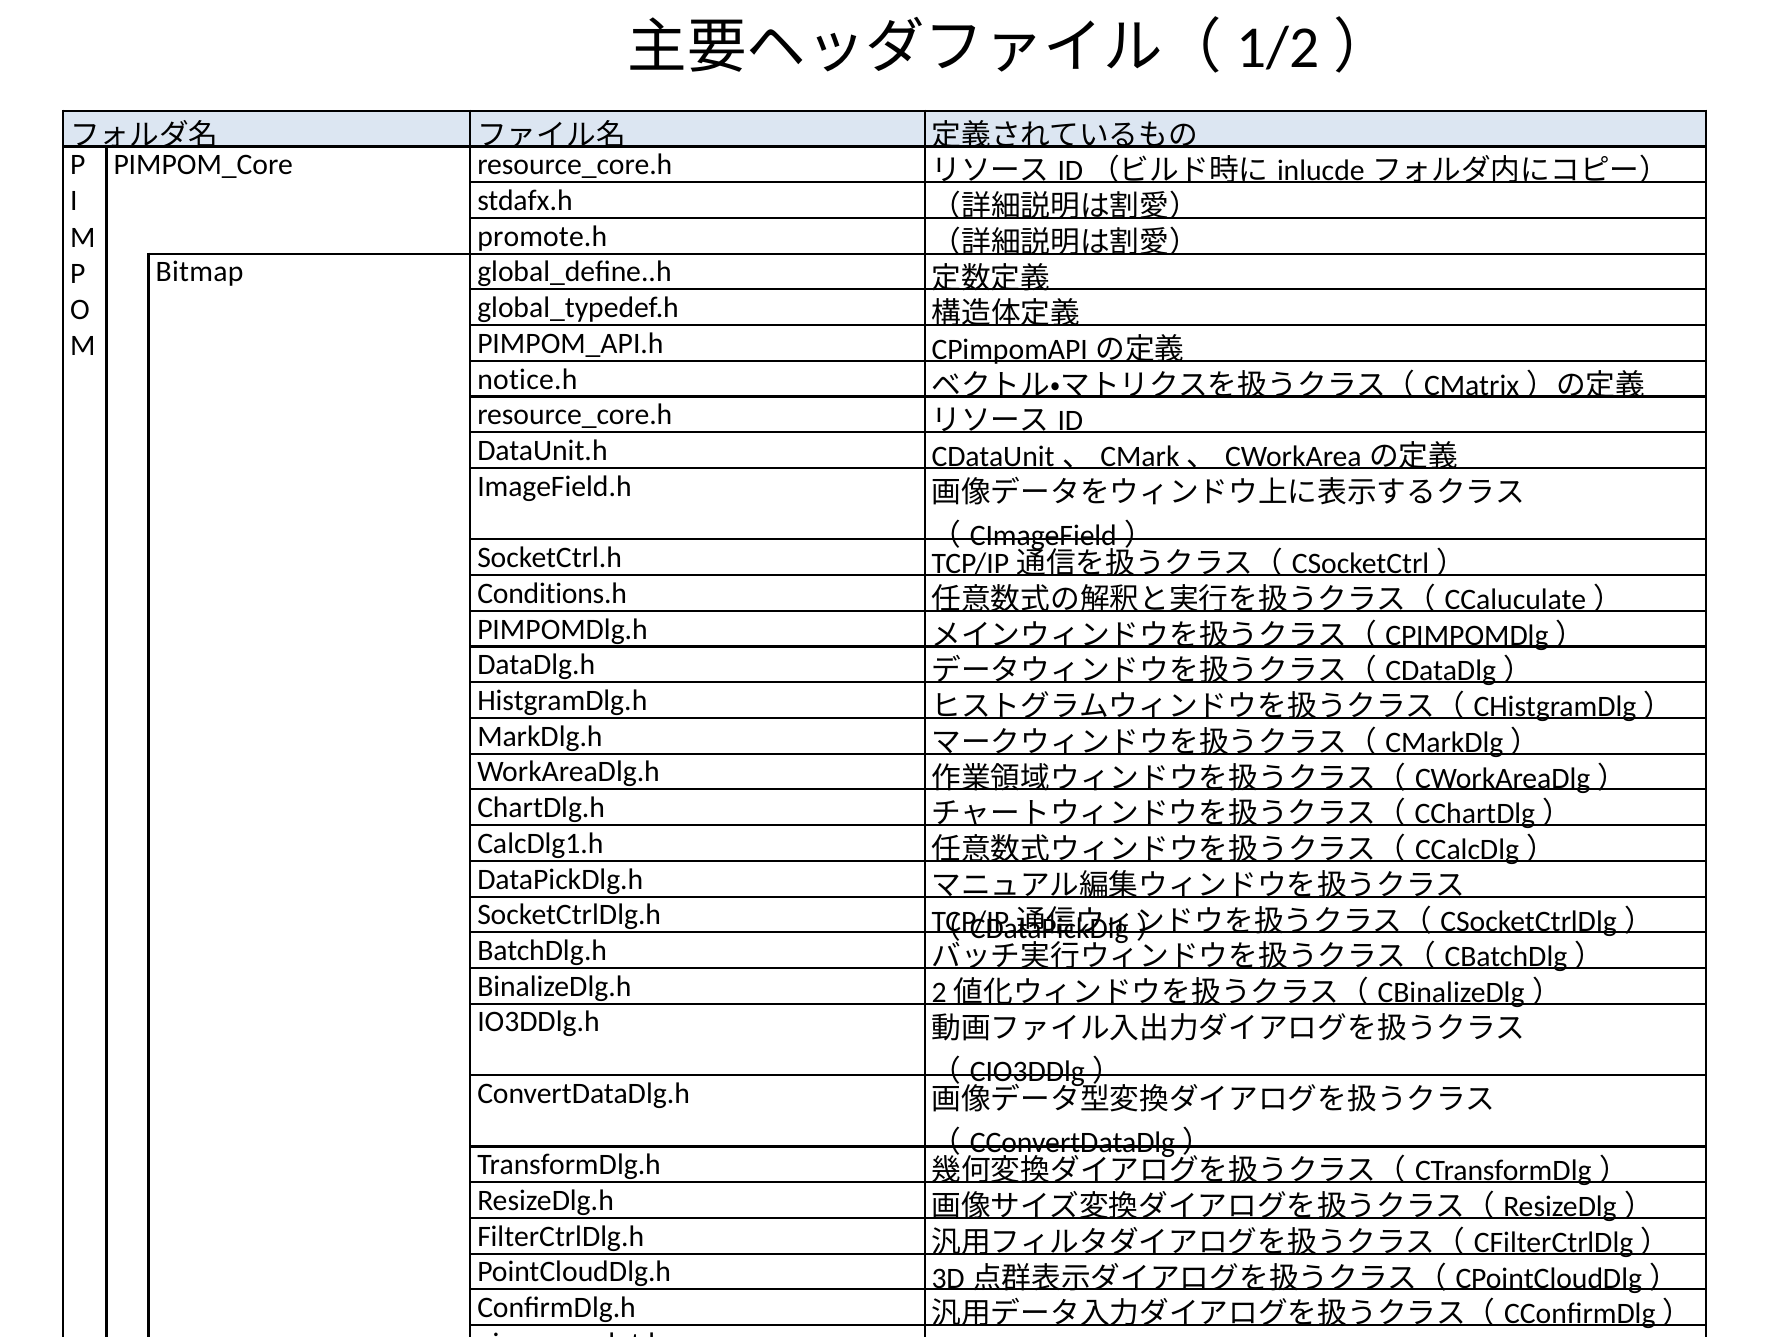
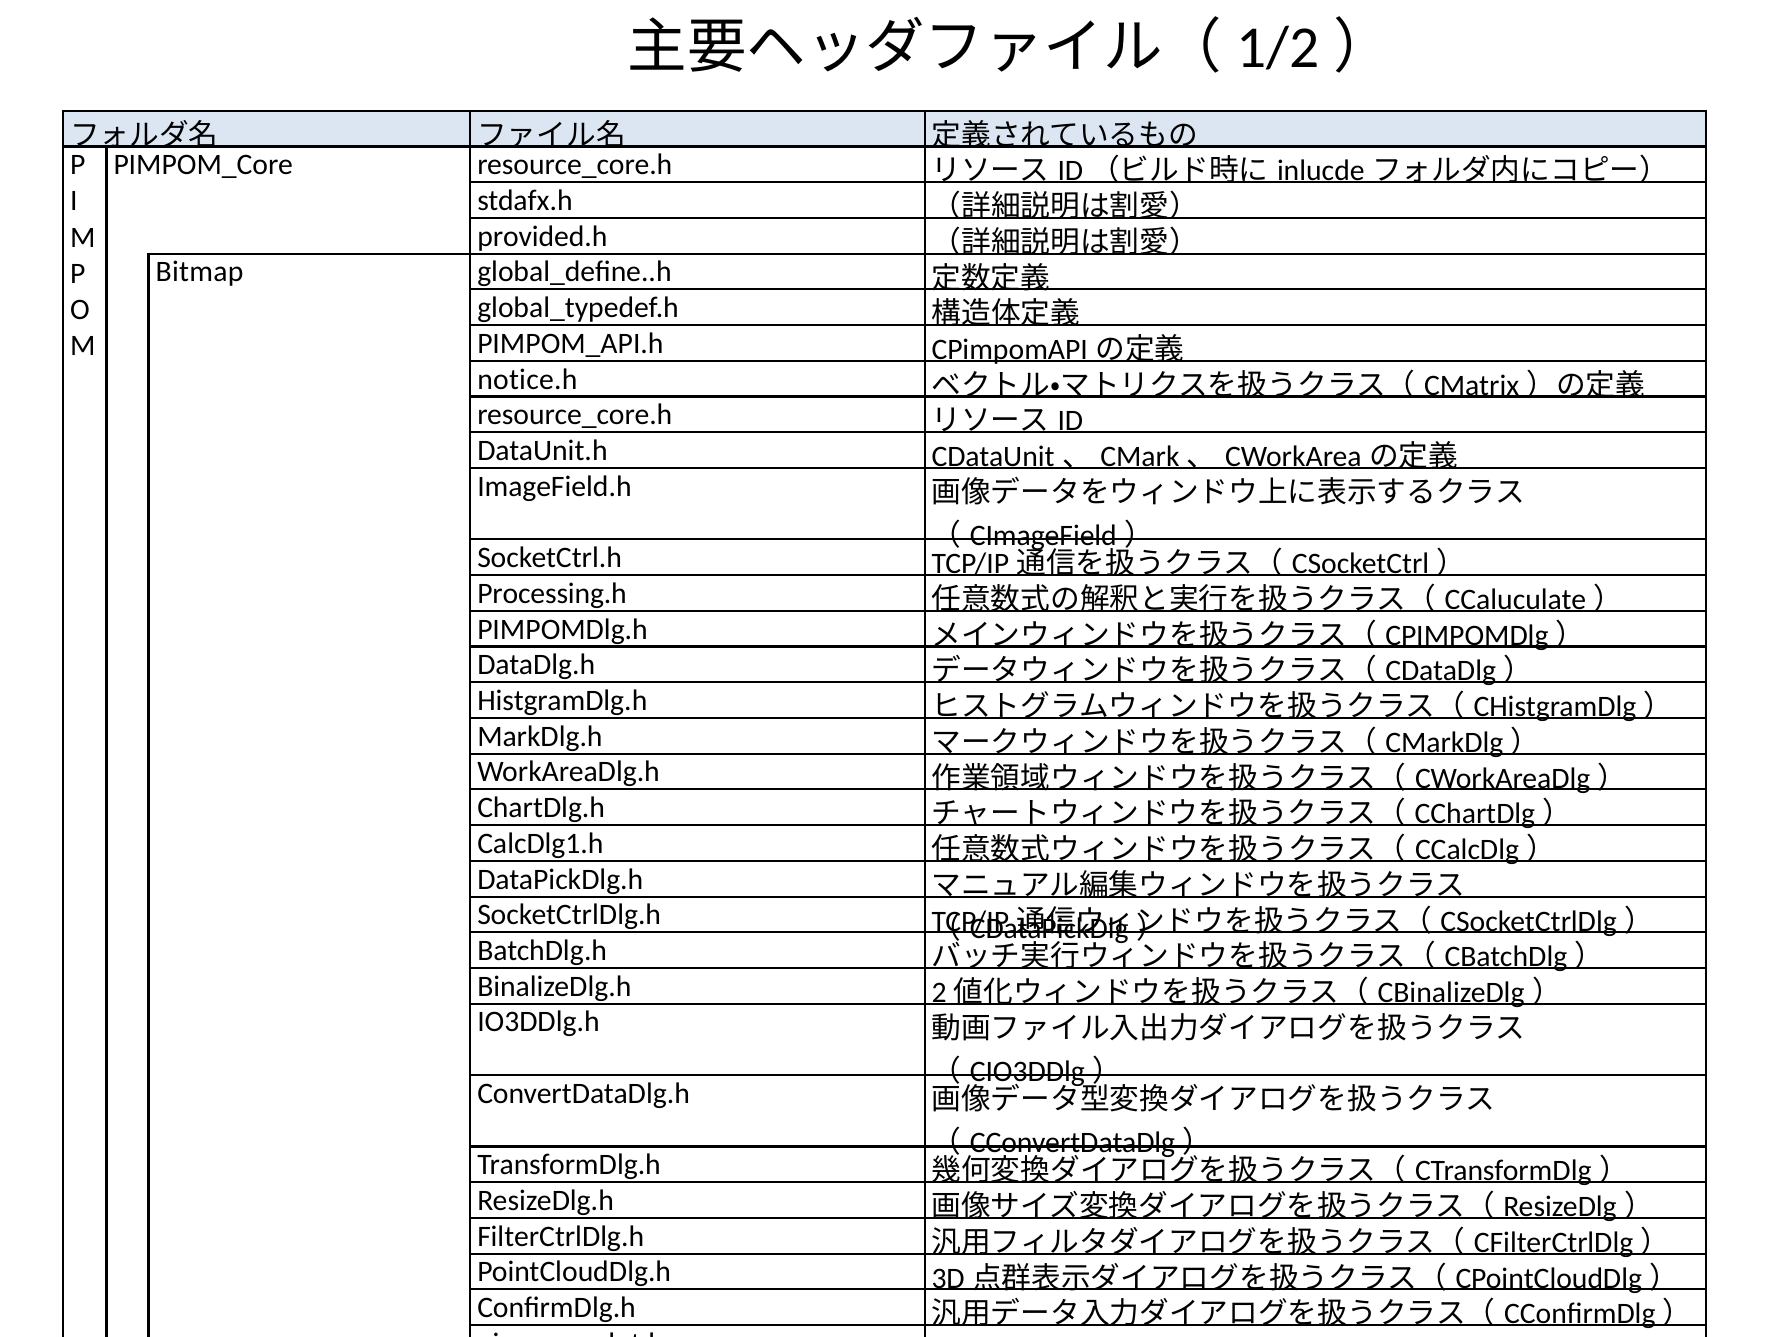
promote.h: promote.h -> provided.h (542, 236)
Conditions.h: Conditions.h -> Processing.h (552, 594)
